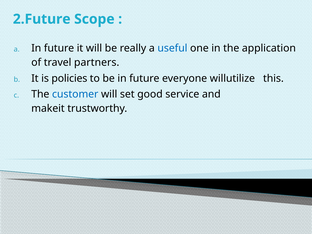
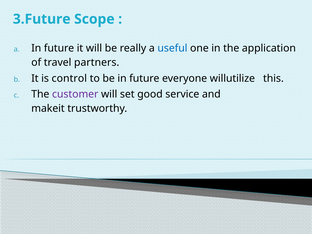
2.Future: 2.Future -> 3.Future (42, 19)
policies: policies -> control (69, 78)
customer colour: blue -> purple (75, 94)
